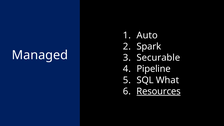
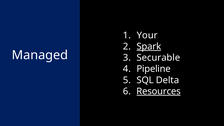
Auto: Auto -> Your (147, 35)
Spark underline: none -> present (149, 47)
What: What -> Delta (167, 80)
